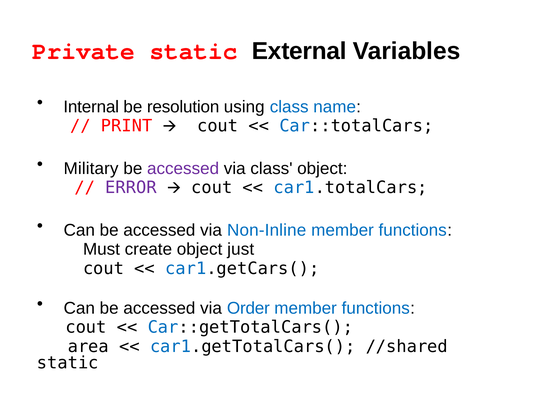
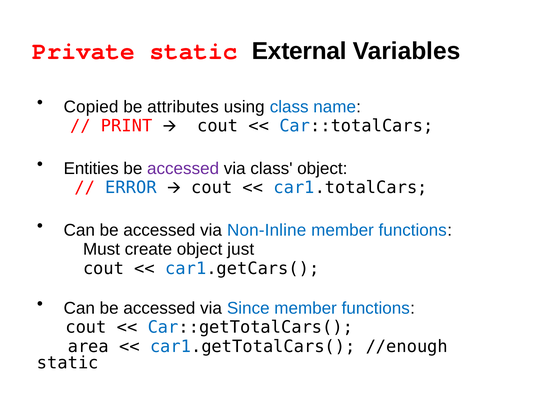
Internal: Internal -> Copied (91, 107)
resolution: resolution -> attributes (183, 107)
Military: Military -> Entities (91, 169)
ERROR colour: purple -> blue (131, 188)
Order: Order -> Since (248, 308)
//shared: //shared -> //enough (407, 347)
